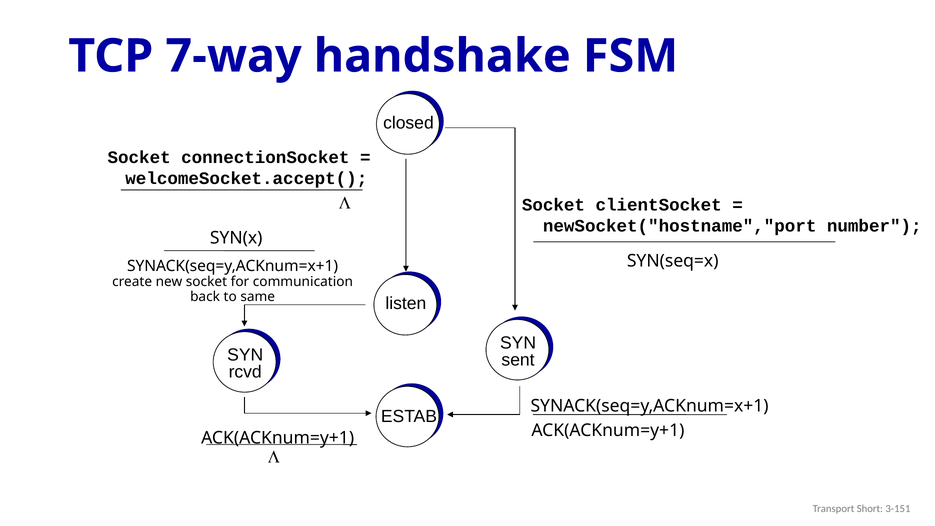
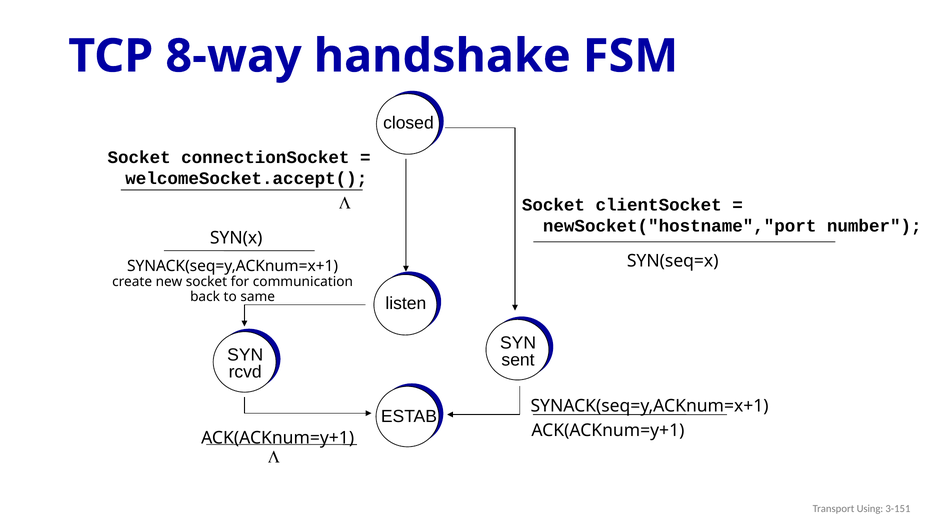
7-way: 7-way -> 8-way (234, 56)
Short: Short -> Using (870, 509)
